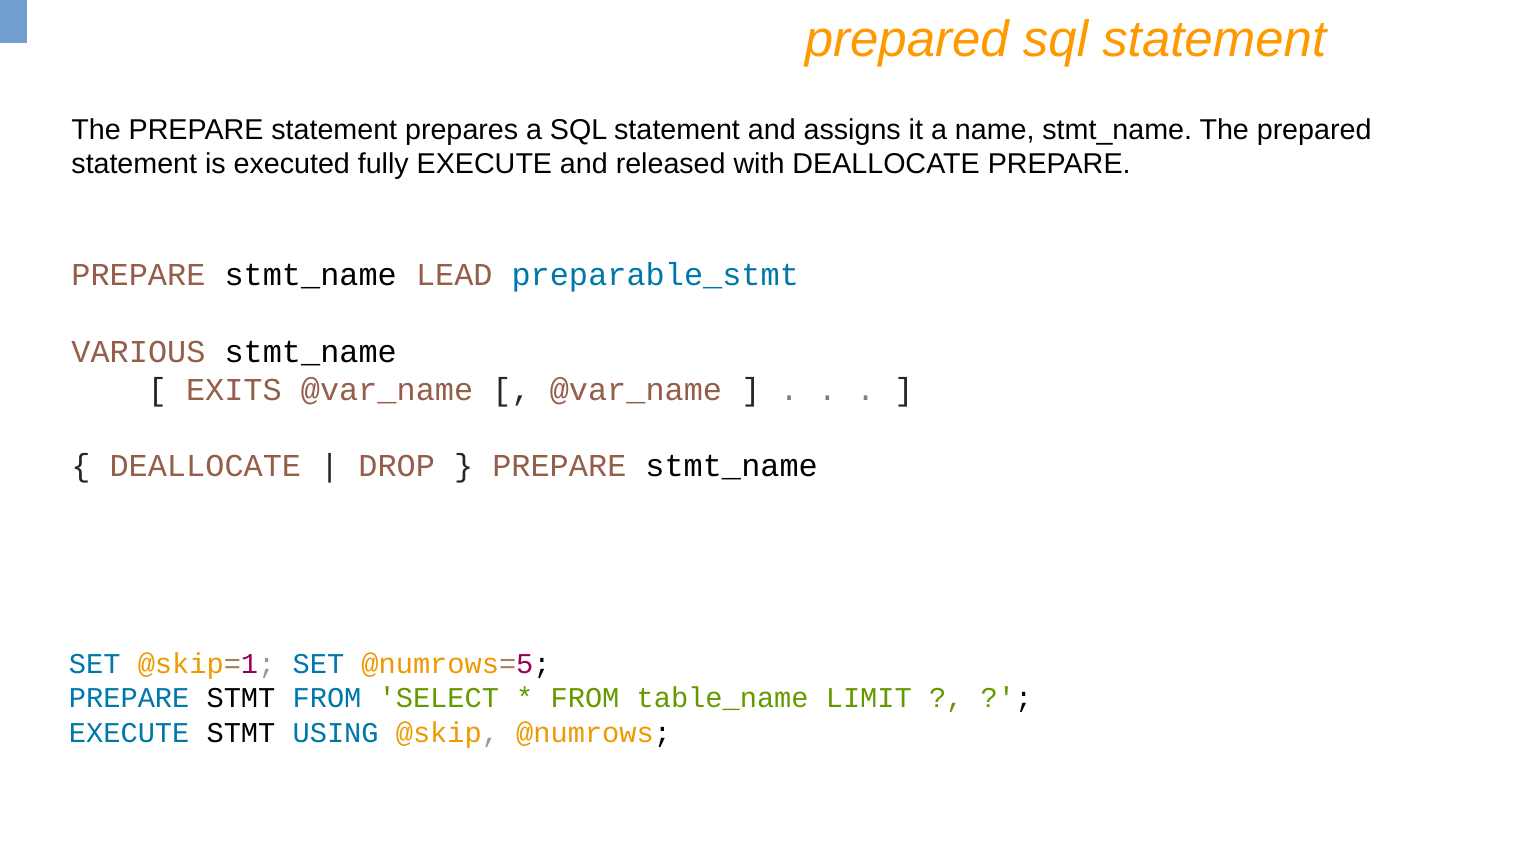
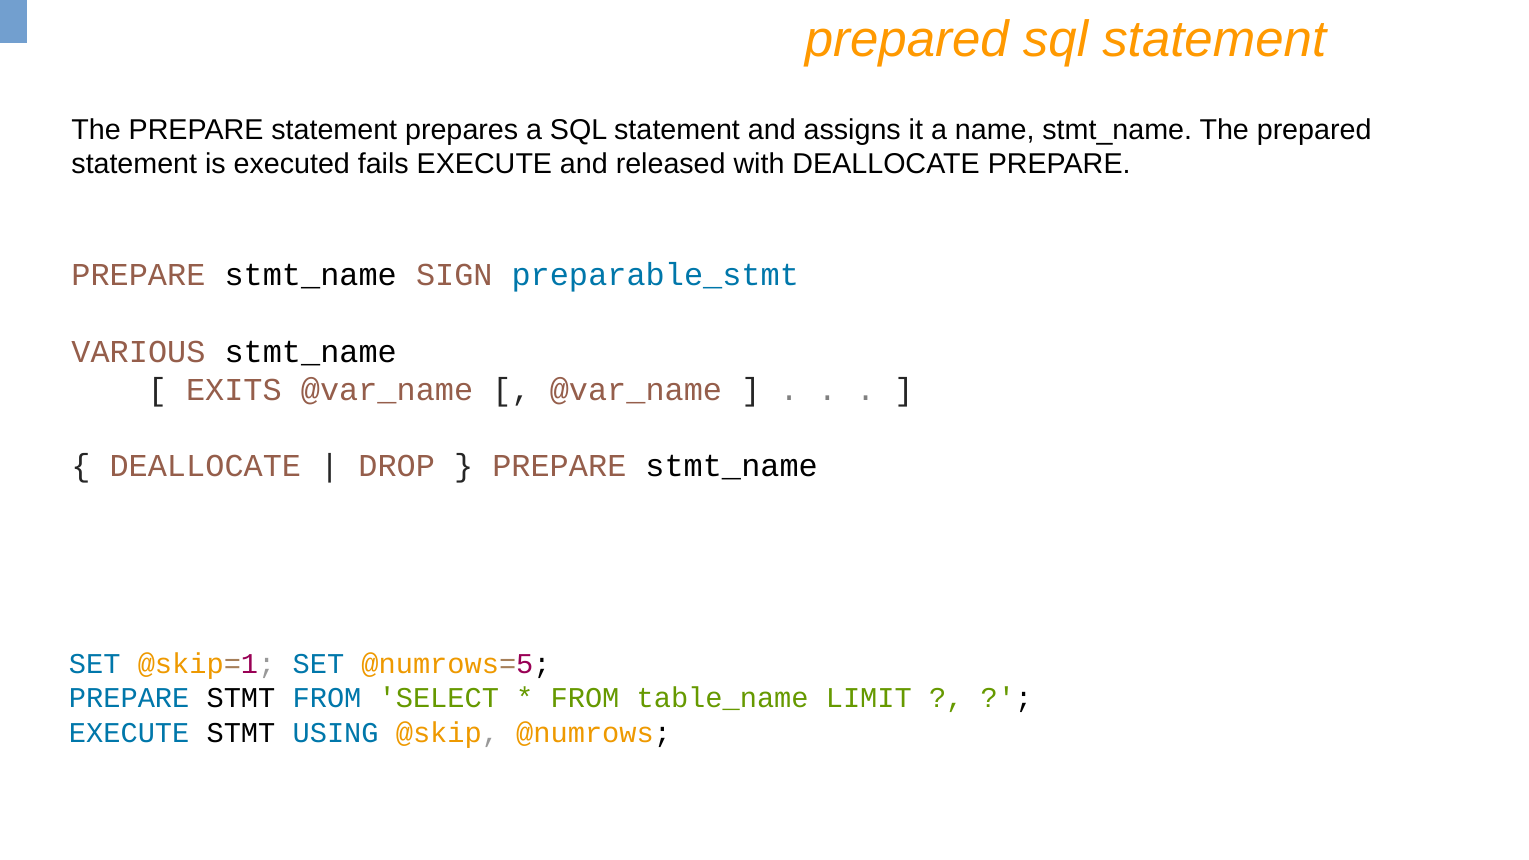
fully: fully -> fails (383, 164)
LEAD: LEAD -> SIGN (454, 275)
